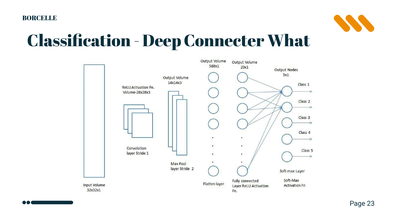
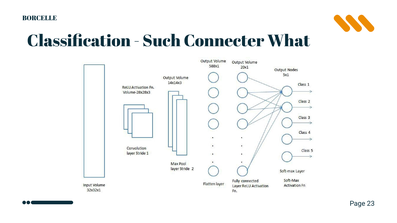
Deep: Deep -> Such (162, 41)
